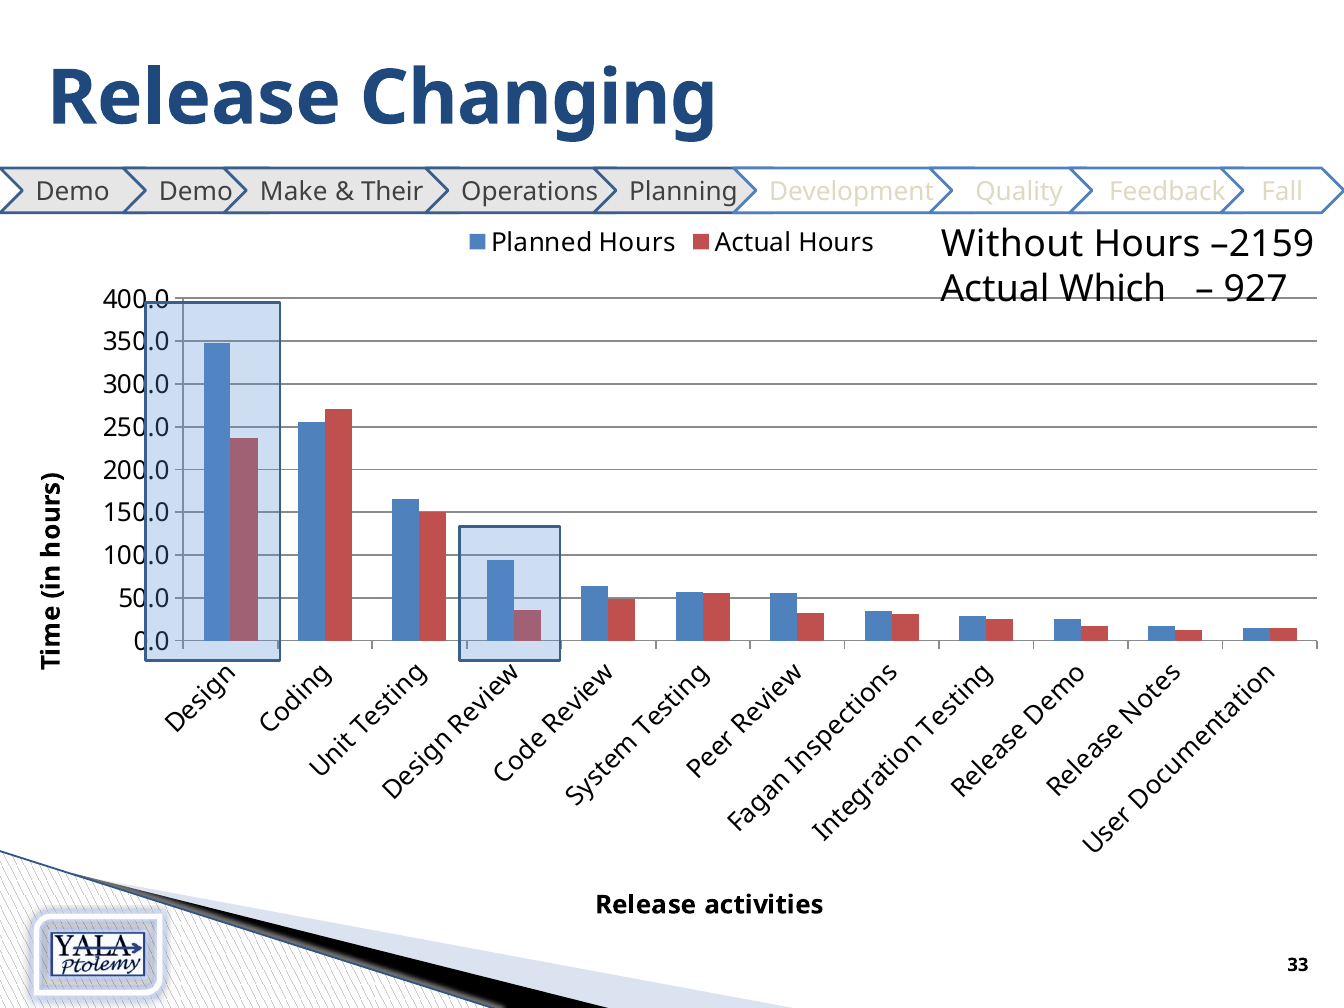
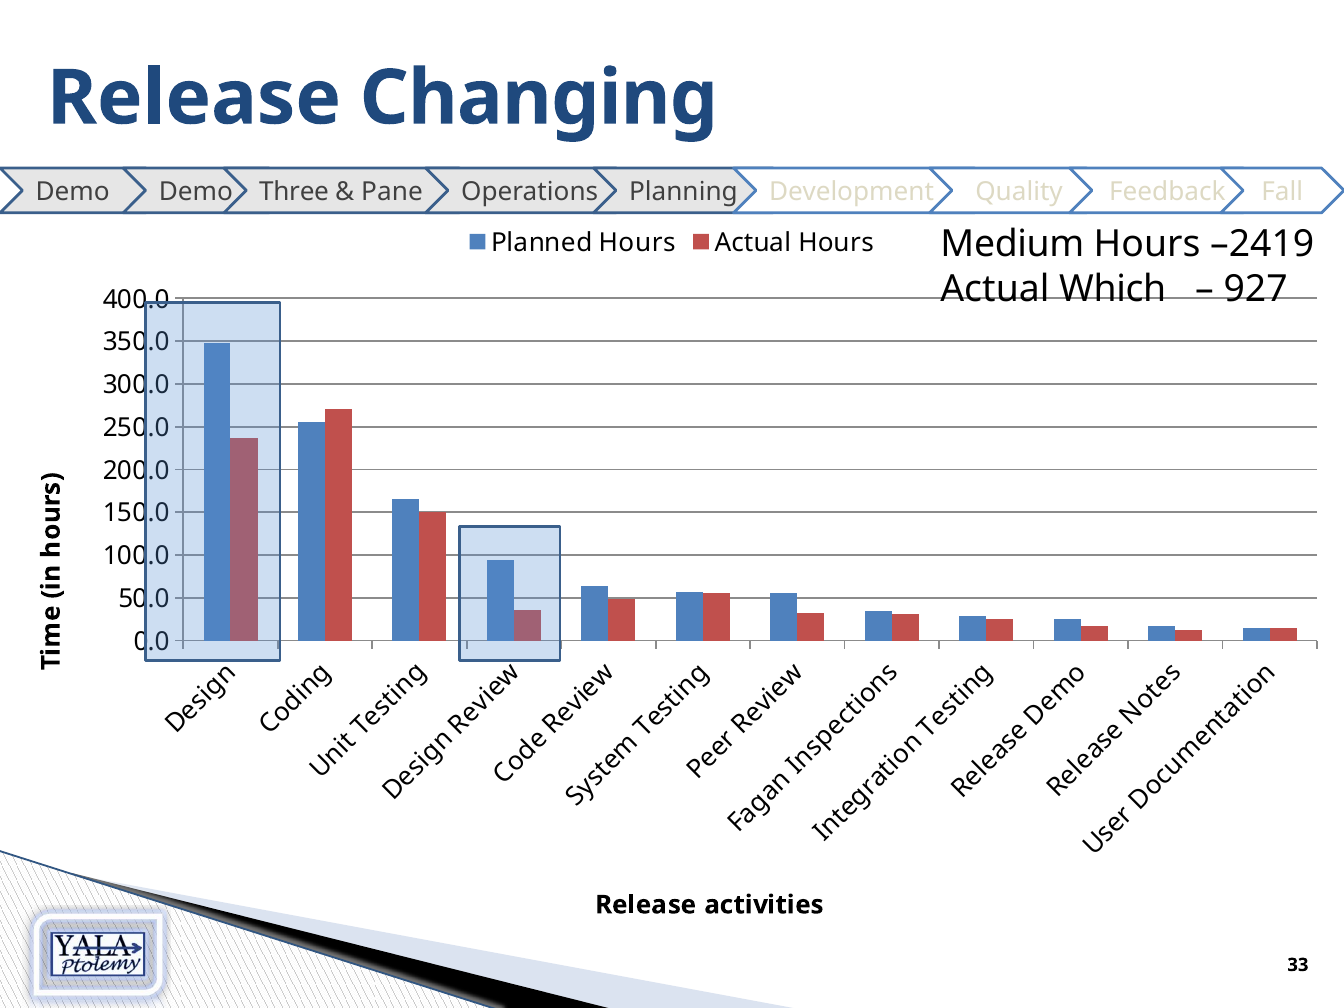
Make: Make -> Three (294, 192)
Their: Their -> Pane (392, 192)
Without: Without -> Medium (1012, 244)
–2159: –2159 -> –2419 (1262, 244)
